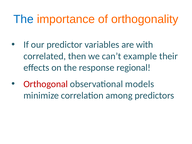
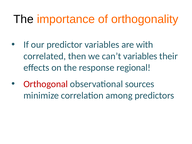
The colour: blue -> black (24, 19)
can’t example: example -> variables (140, 56)
models: models -> sources (140, 84)
